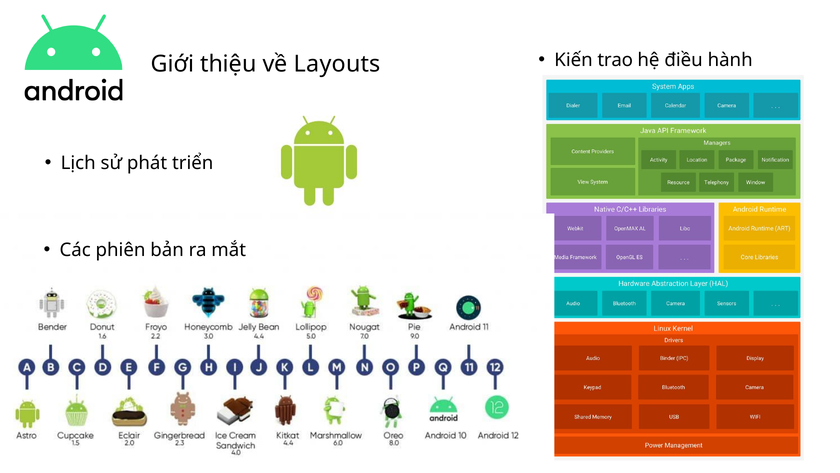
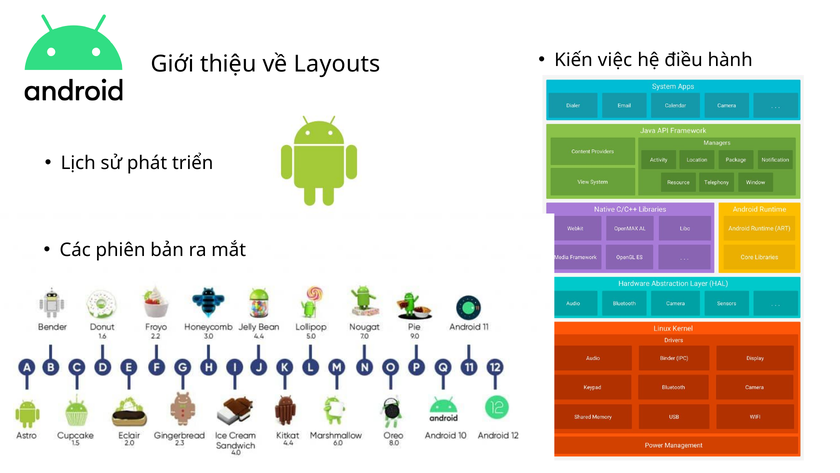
trao: trao -> việc (615, 60)
